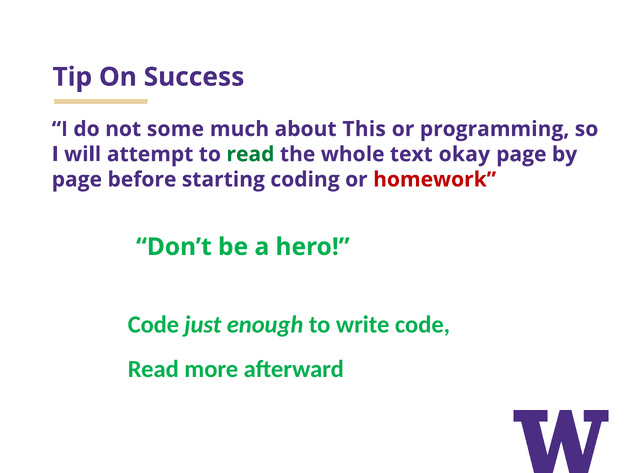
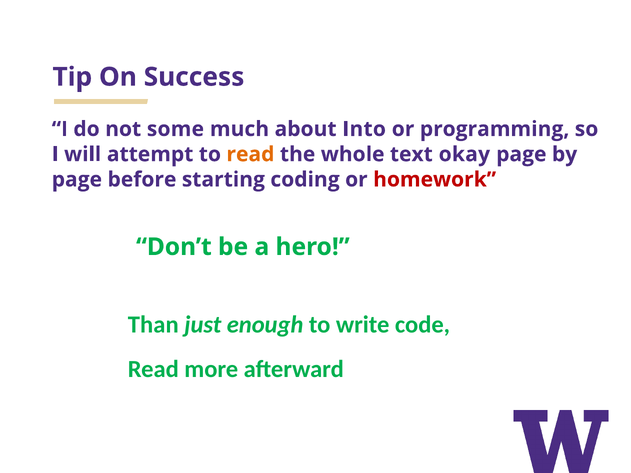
This: This -> Into (364, 129)
read colour: green -> orange (250, 154)
Code: Code -> Than (153, 325)
